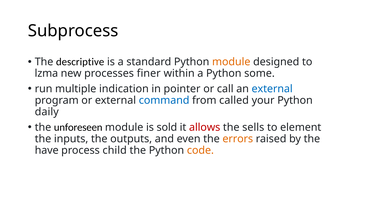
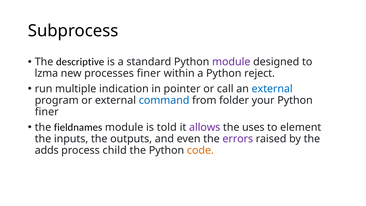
module colour: orange -> purple (231, 62)
some: some -> reject (260, 73)
called: called -> folder (234, 100)
daily: daily -> finer (47, 112)
unforeseen: unforeseen -> fieldnames (78, 127)
sold: sold -> told (167, 127)
allows colour: red -> purple (205, 127)
sells: sells -> uses (253, 127)
errors colour: orange -> purple (238, 139)
have: have -> adds (47, 150)
